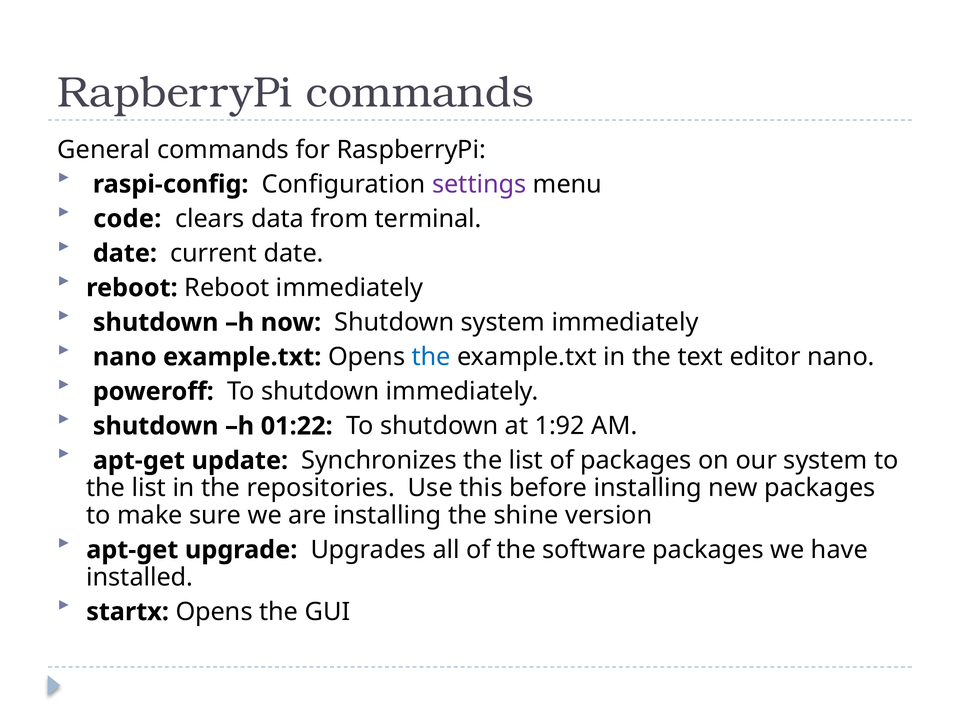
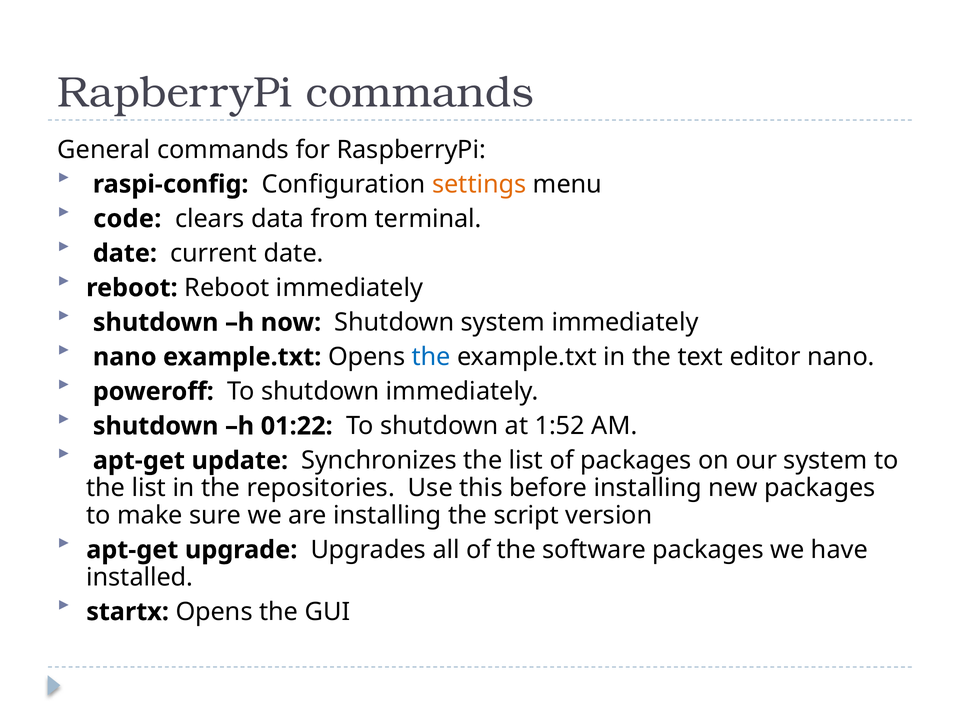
settings colour: purple -> orange (479, 184)
1:92: 1:92 -> 1:52 (560, 426)
shine: shine -> script (526, 515)
